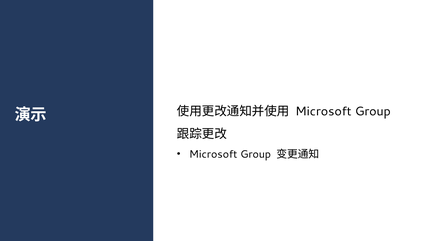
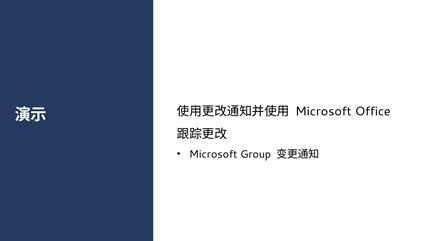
Group: Group -> Office (373, 112)
